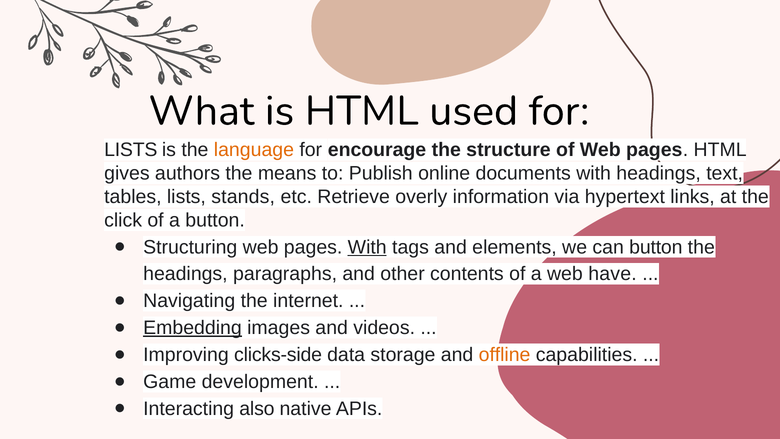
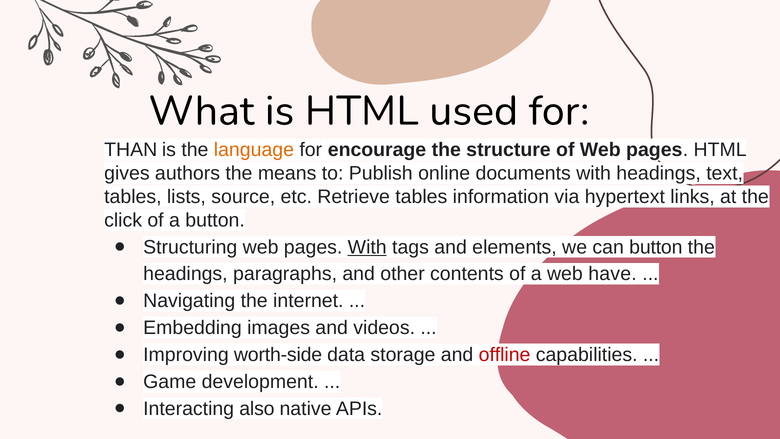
LISTS: LISTS -> THAN (131, 150)
stands: stands -> source (243, 197)
Retrieve overly: overly -> tables (421, 197)
Embedding underline: present -> none (193, 328)
clicks-side: clicks-side -> worth-side (278, 355)
offline colour: orange -> red (505, 355)
